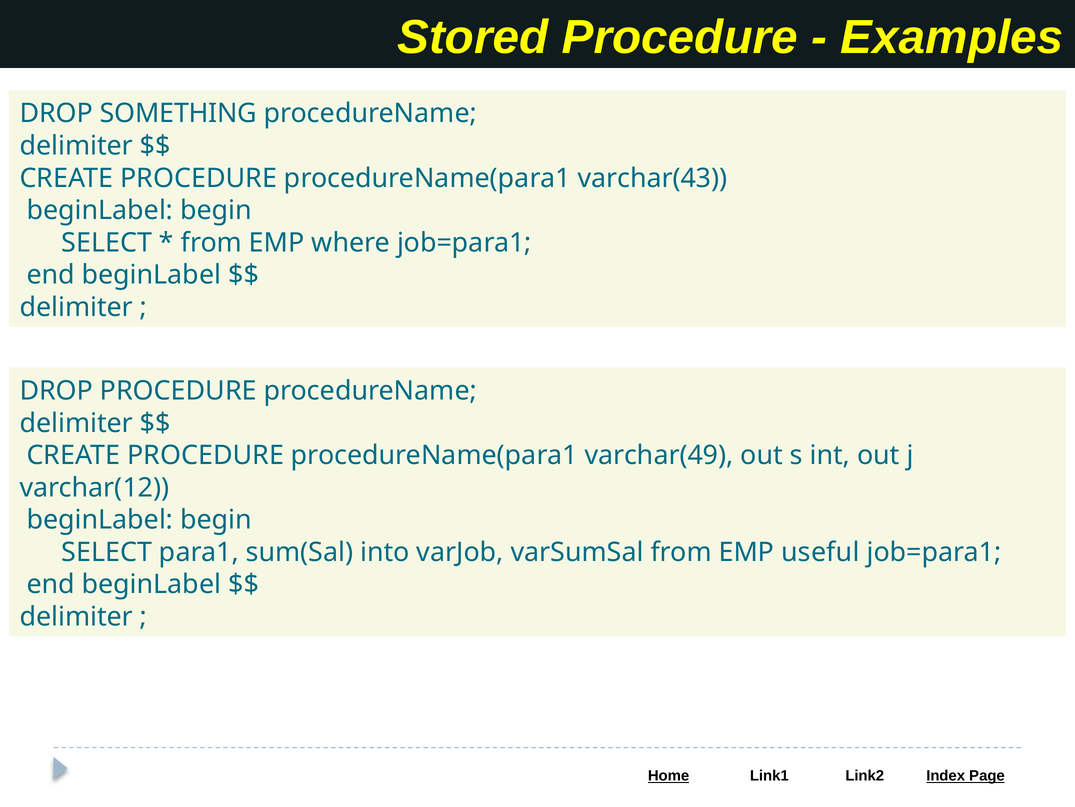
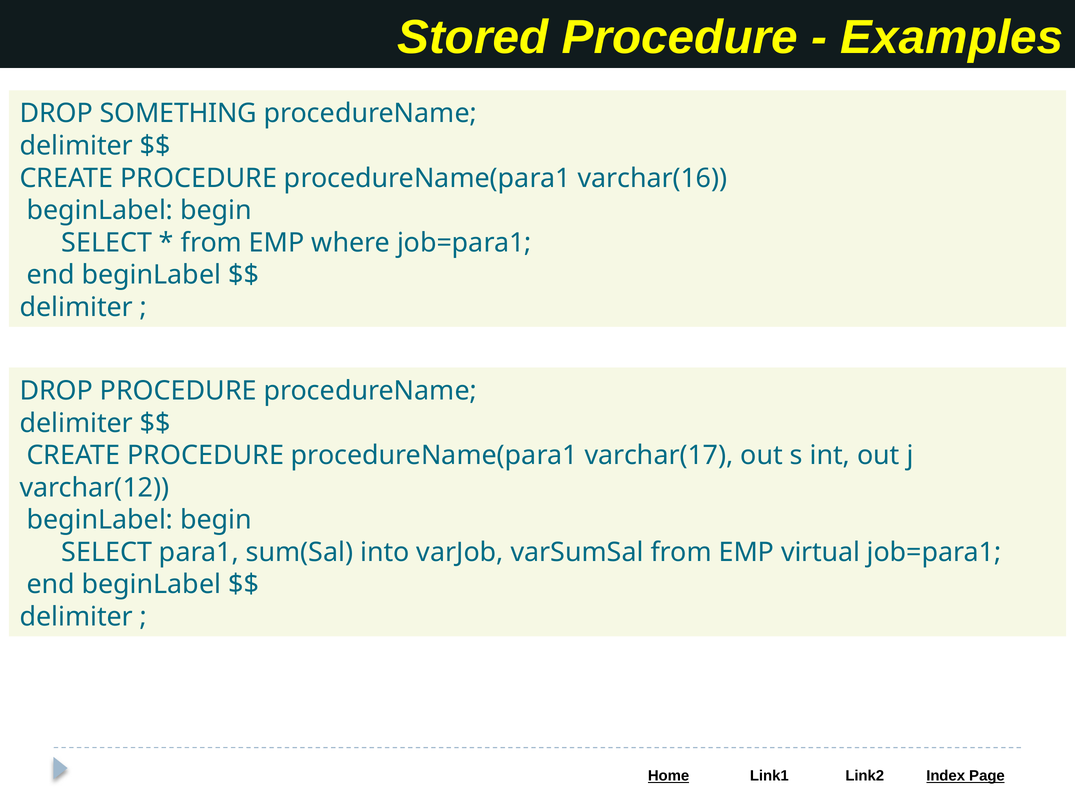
varchar(43: varchar(43 -> varchar(16 (652, 178)
varchar(49: varchar(49 -> varchar(17 (659, 455)
useful: useful -> virtual (821, 552)
